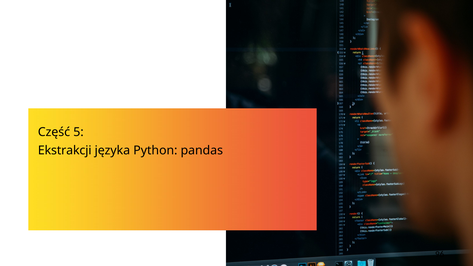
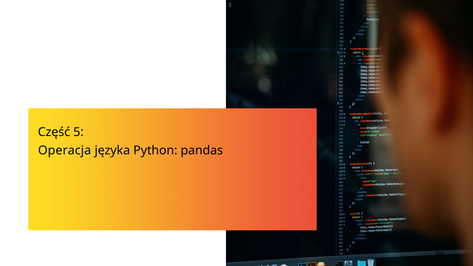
Ekstrakcji: Ekstrakcji -> Operacja (65, 150)
